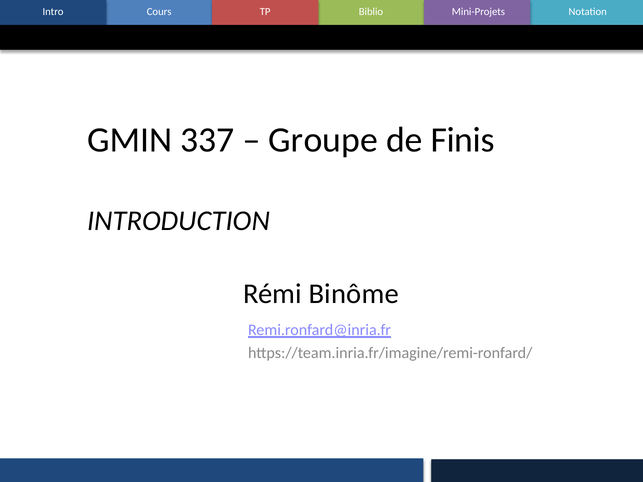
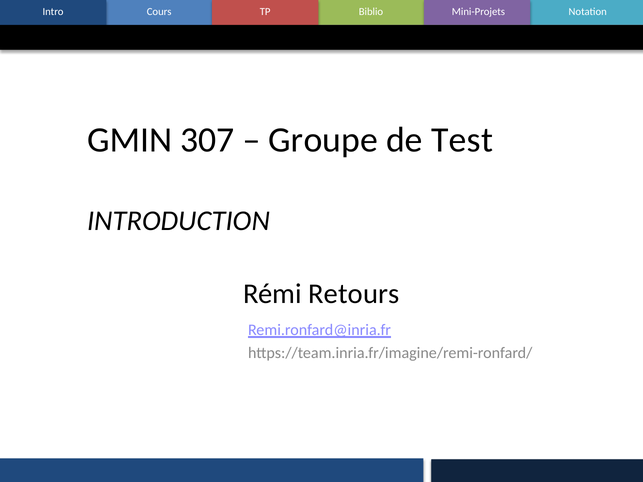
337: 337 -> 307 (207, 140)
Finis: Finis -> Test (462, 140)
Binôme: Binôme -> Retours (354, 294)
